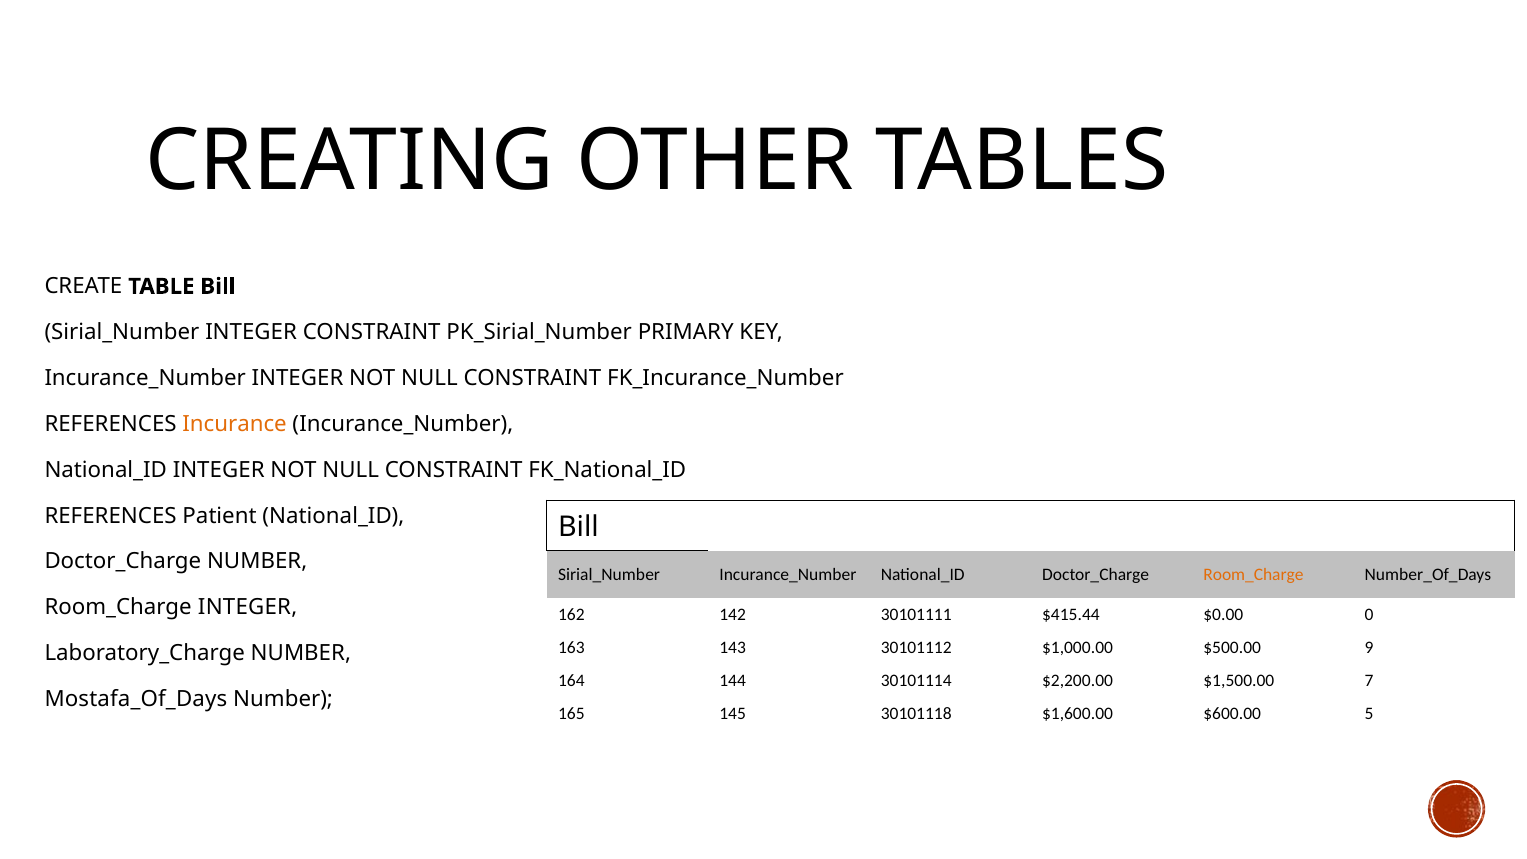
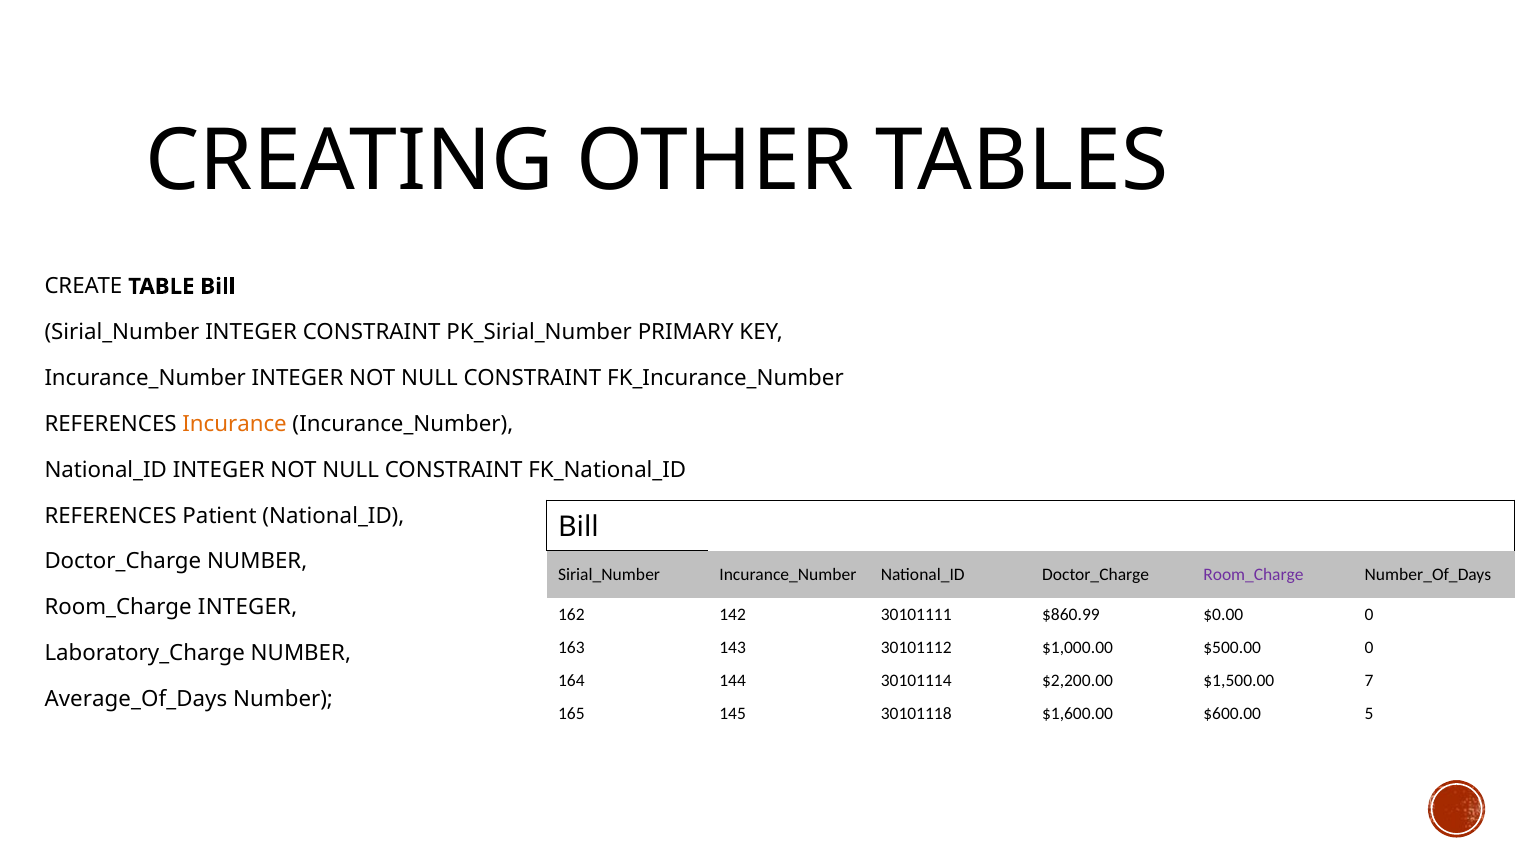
Room_Charge colour: orange -> purple (1253, 575)
$415.44: $415.44 -> $860.99 (1071, 615)
$500.00 9: 9 -> 0 (1369, 648)
Mostafa_Of_Days: Mostafa_Of_Days -> Average_Of_Days (136, 699)
